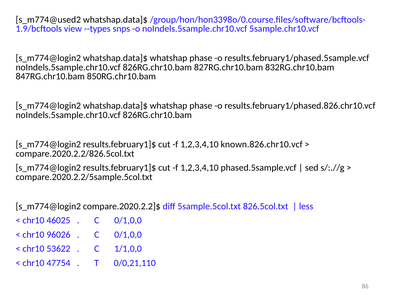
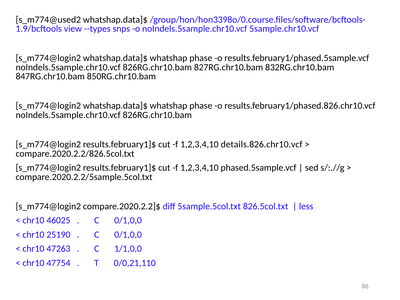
known.826.chr10.vcf: known.826.chr10.vcf -> details.826.chr10.vcf (262, 144)
96026: 96026 -> 25190 (58, 235)
53622: 53622 -> 47263 (58, 249)
